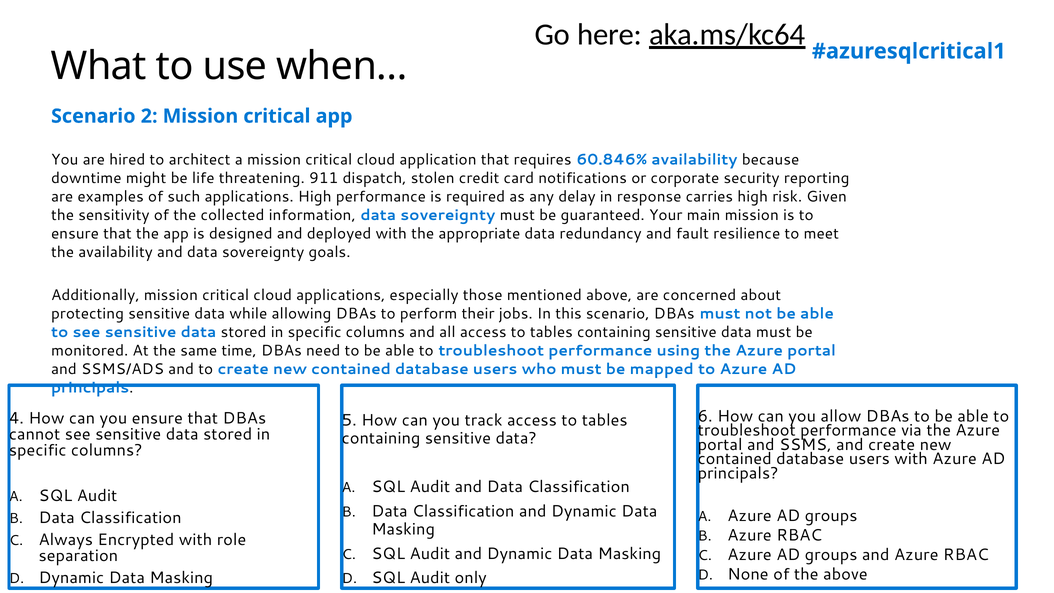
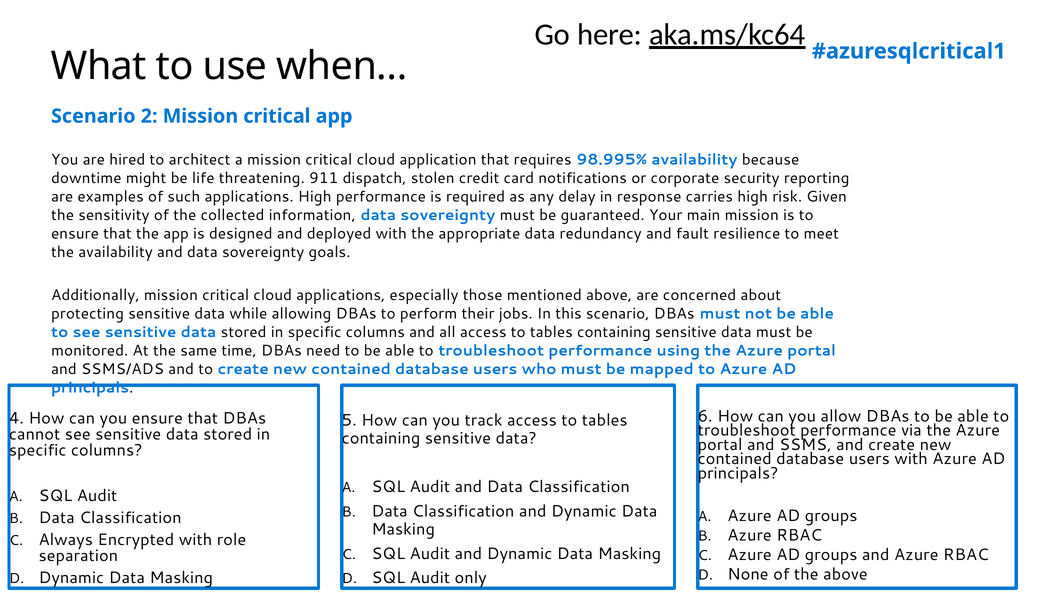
60.846%: 60.846% -> 98.995% (612, 160)
